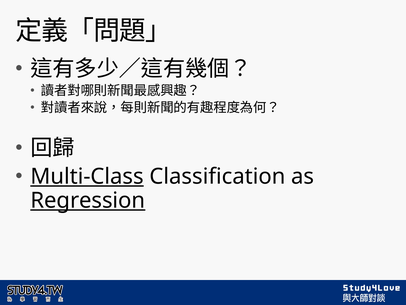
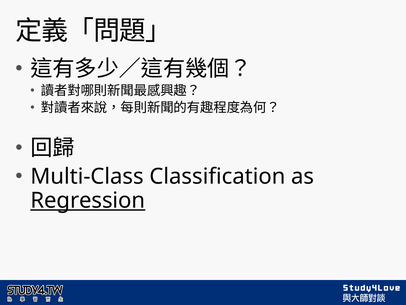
Multi-Class underline: present -> none (87, 176)
